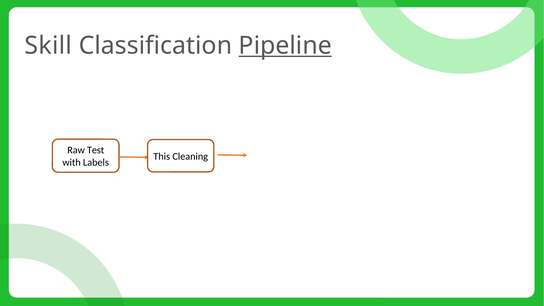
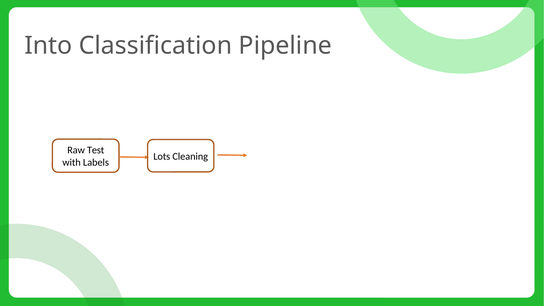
Skill: Skill -> Into (48, 46)
Pipeline underline: present -> none (285, 46)
This: This -> Lots (162, 156)
